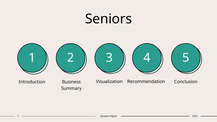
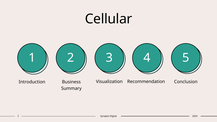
Seniors: Seniors -> Cellular (109, 19)
